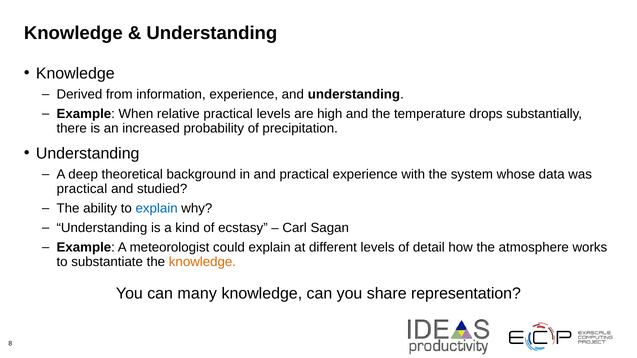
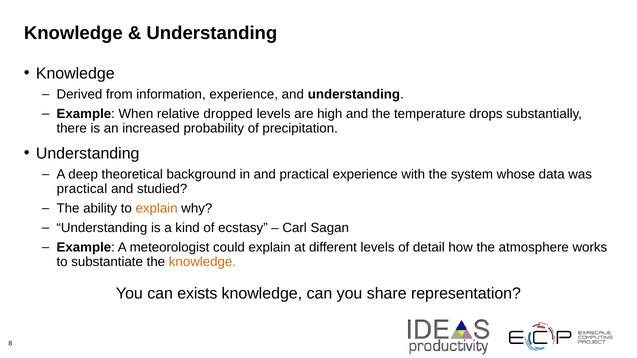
relative practical: practical -> dropped (228, 114)
explain colour: blue -> orange (157, 209)
many: many -> exists (197, 294)
